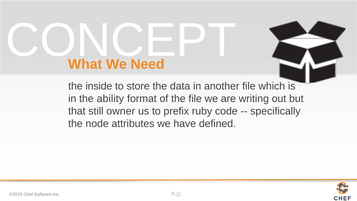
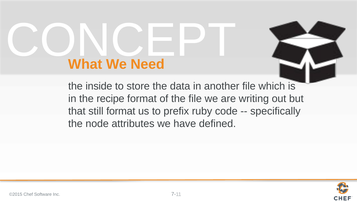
ability: ability -> recipe (110, 98)
still owner: owner -> format (121, 111)
